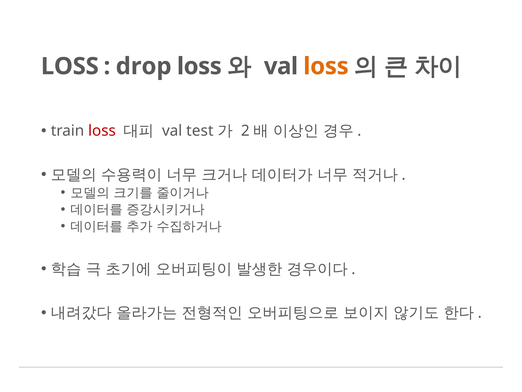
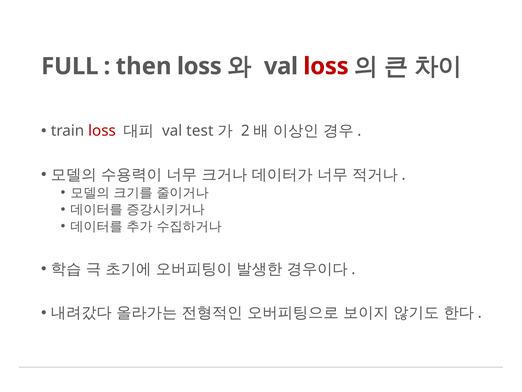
LOSS: LOSS -> FULL (70, 66)
drop: drop -> then (144, 66)
loss colour: orange -> red (326, 66)
